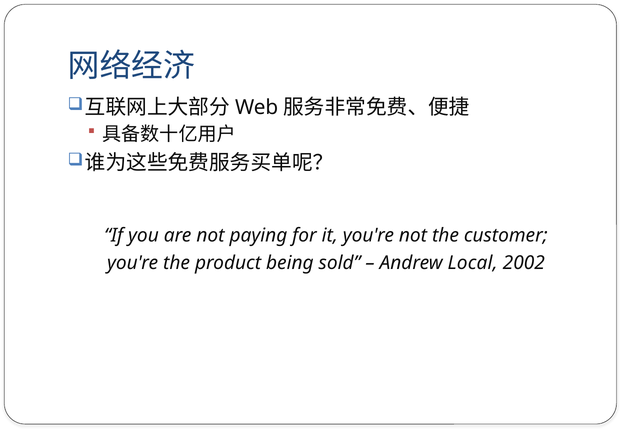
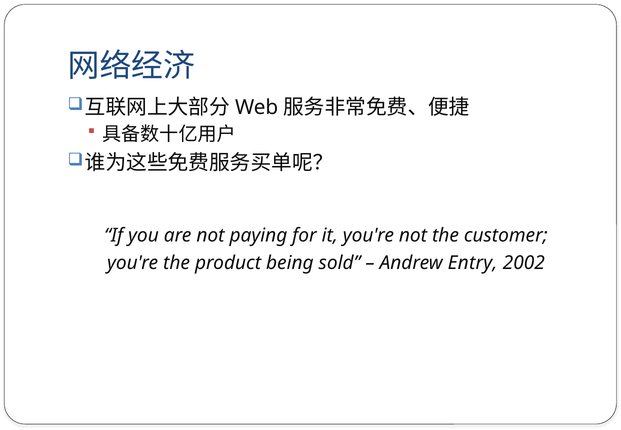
Local: Local -> Entry (473, 263)
